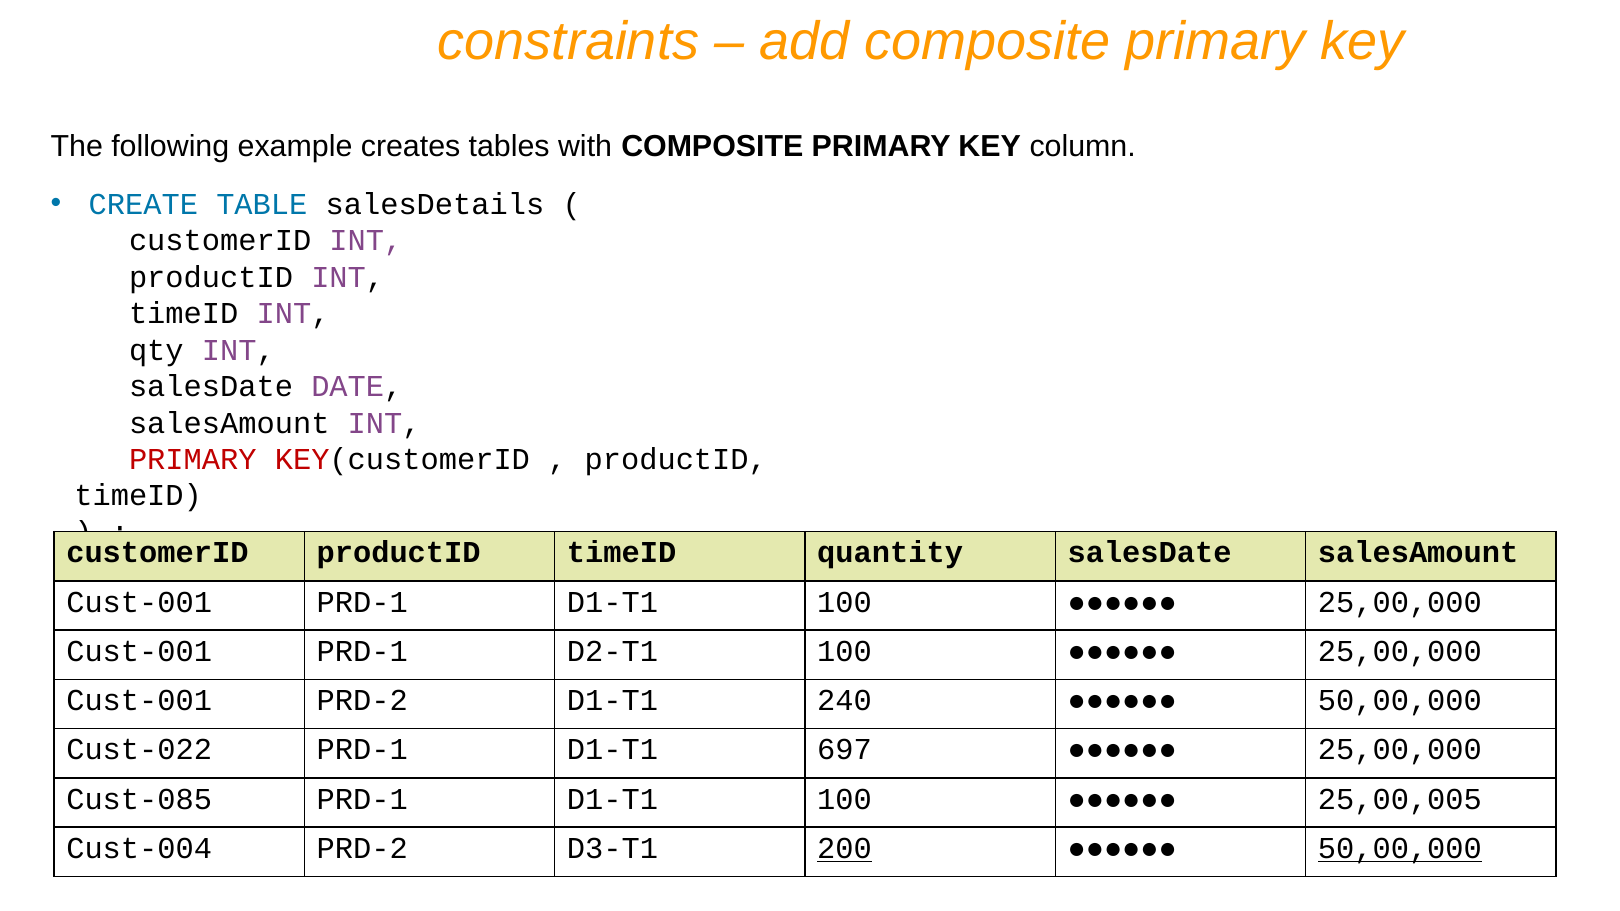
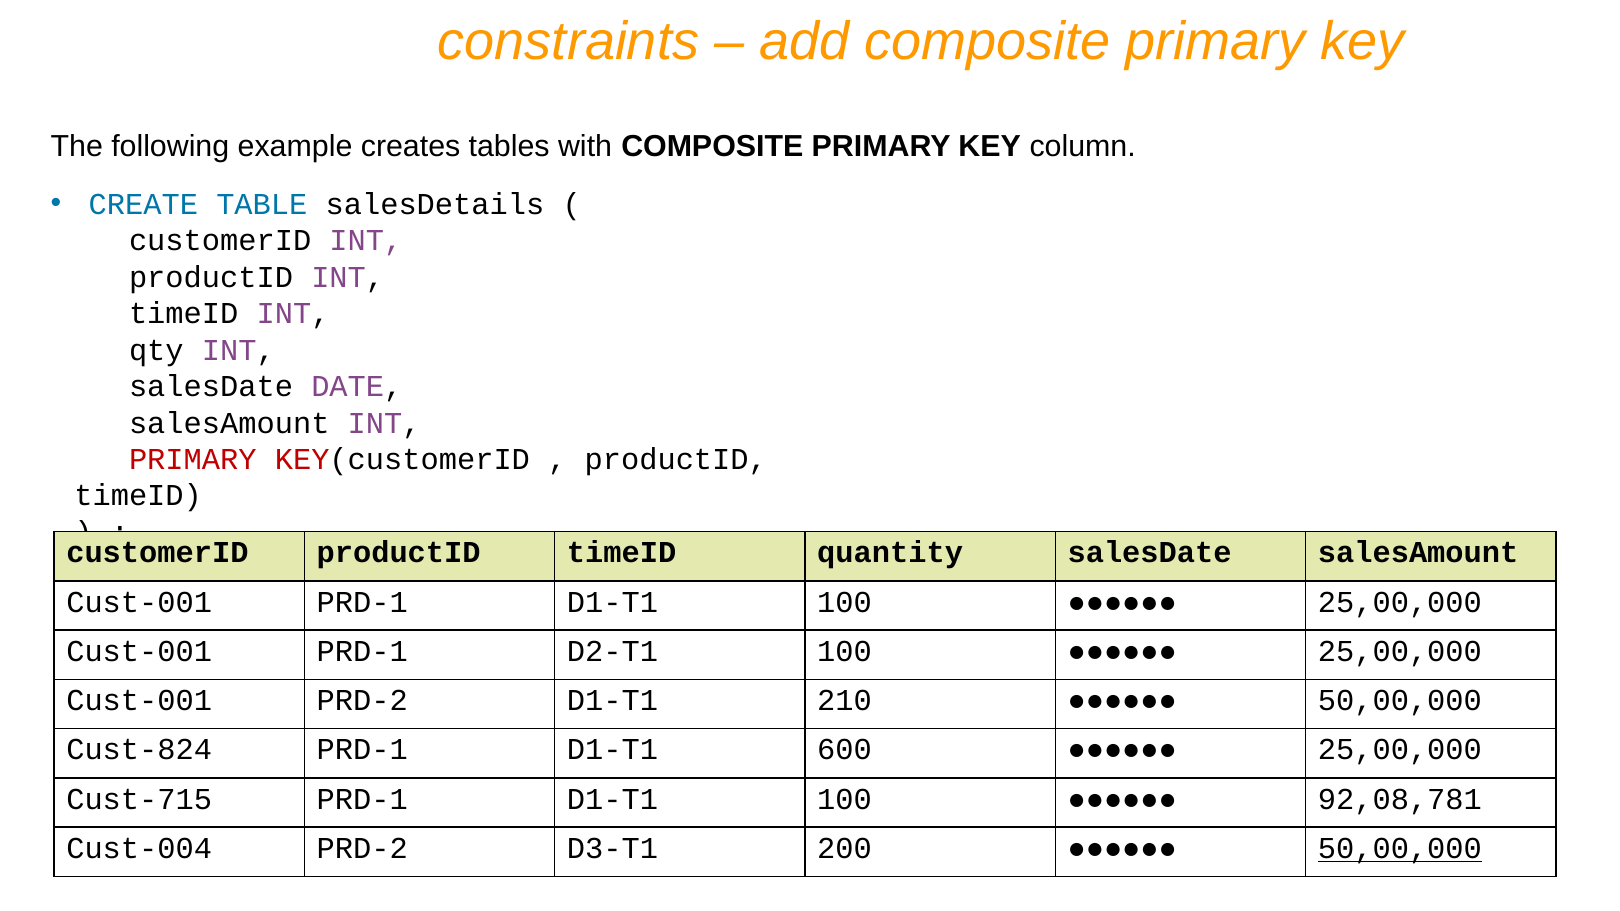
240: 240 -> 210 (845, 701)
Cust-022: Cust-022 -> Cust-824 (139, 750)
697: 697 -> 600 (845, 750)
Cust-085: Cust-085 -> Cust-715 (139, 799)
25,00,005: 25,00,005 -> 92,08,781 (1400, 799)
200 underline: present -> none (845, 849)
